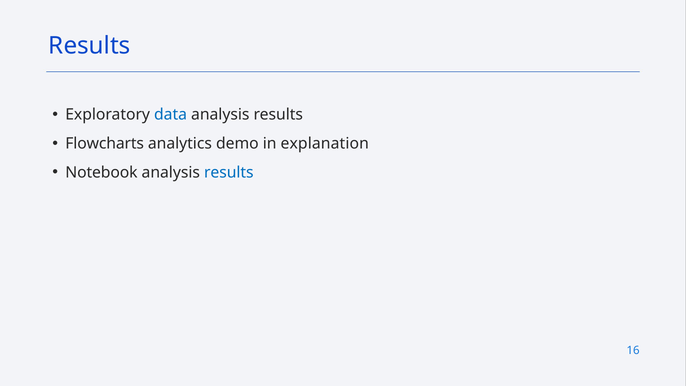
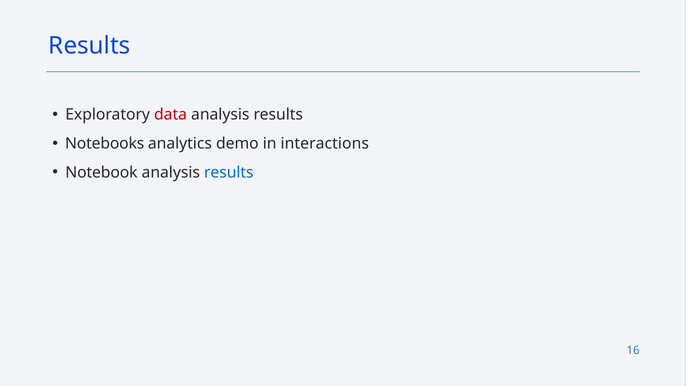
data colour: blue -> red (171, 115)
Flowcharts: Flowcharts -> Notebooks (105, 144)
explanation: explanation -> interactions (325, 144)
